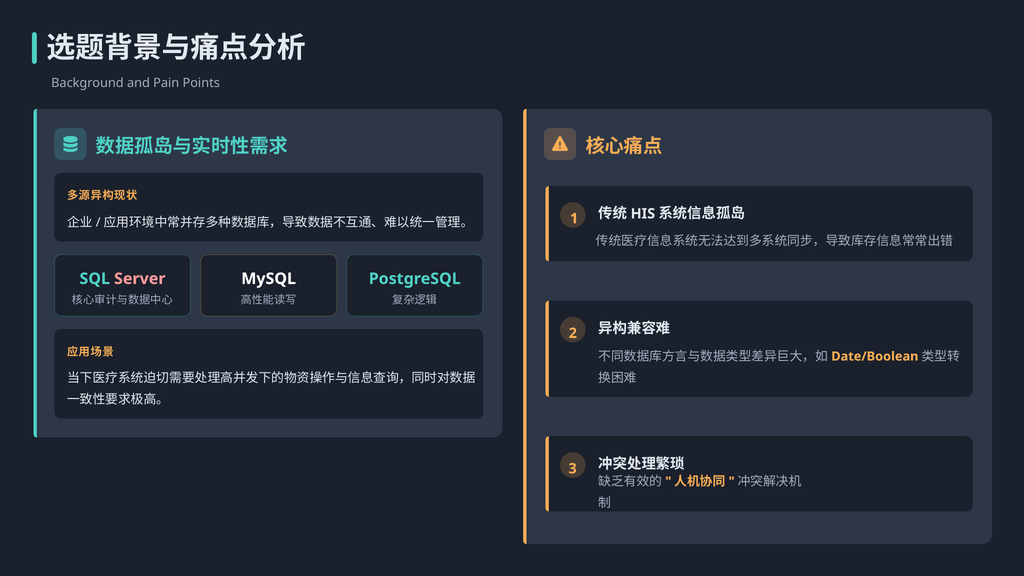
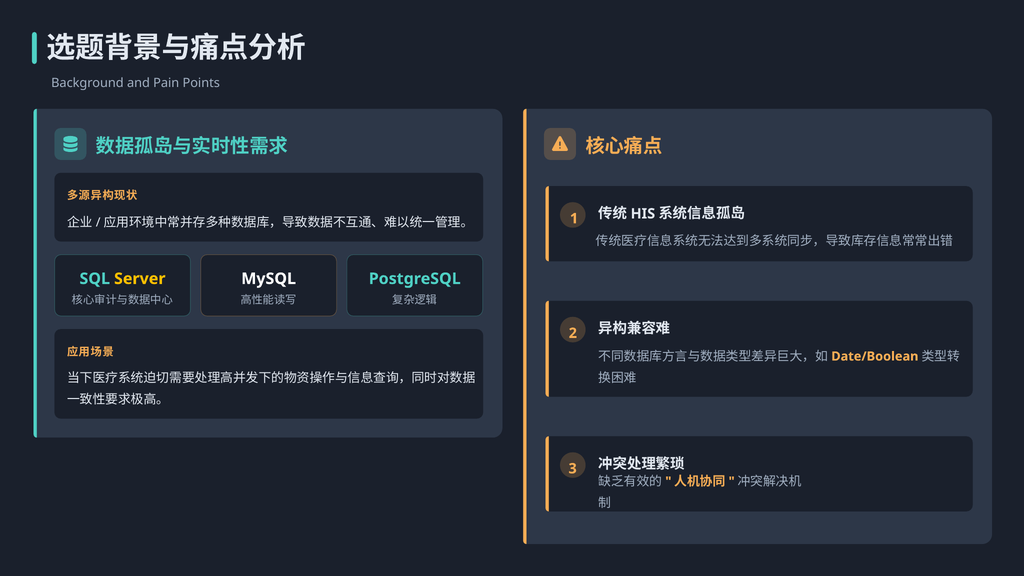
Server colour: pink -> yellow (140, 279)
